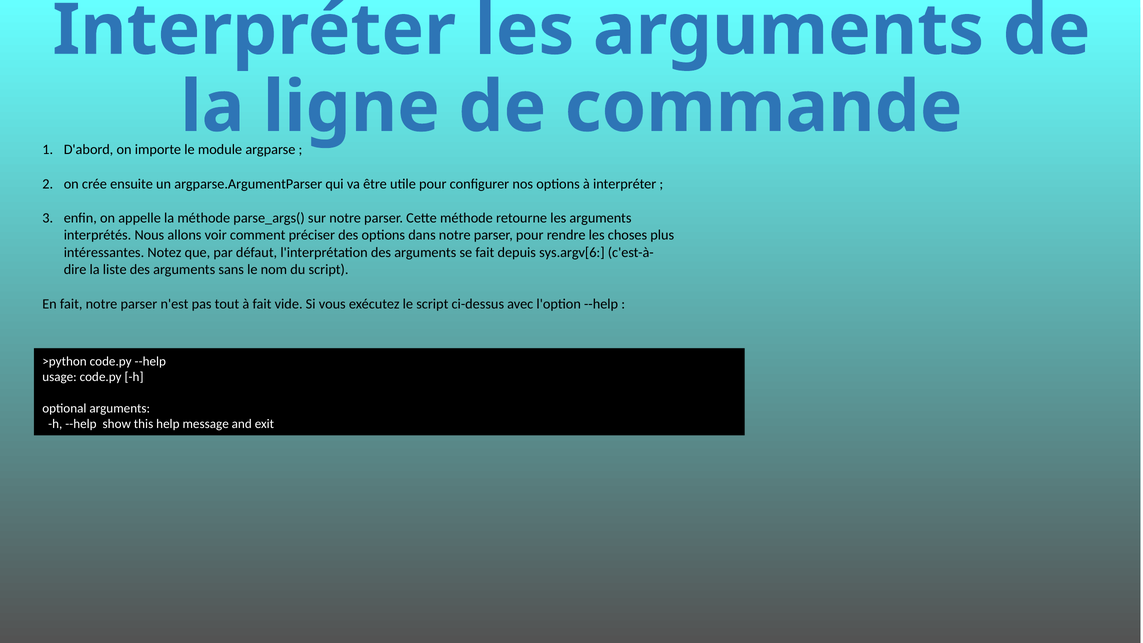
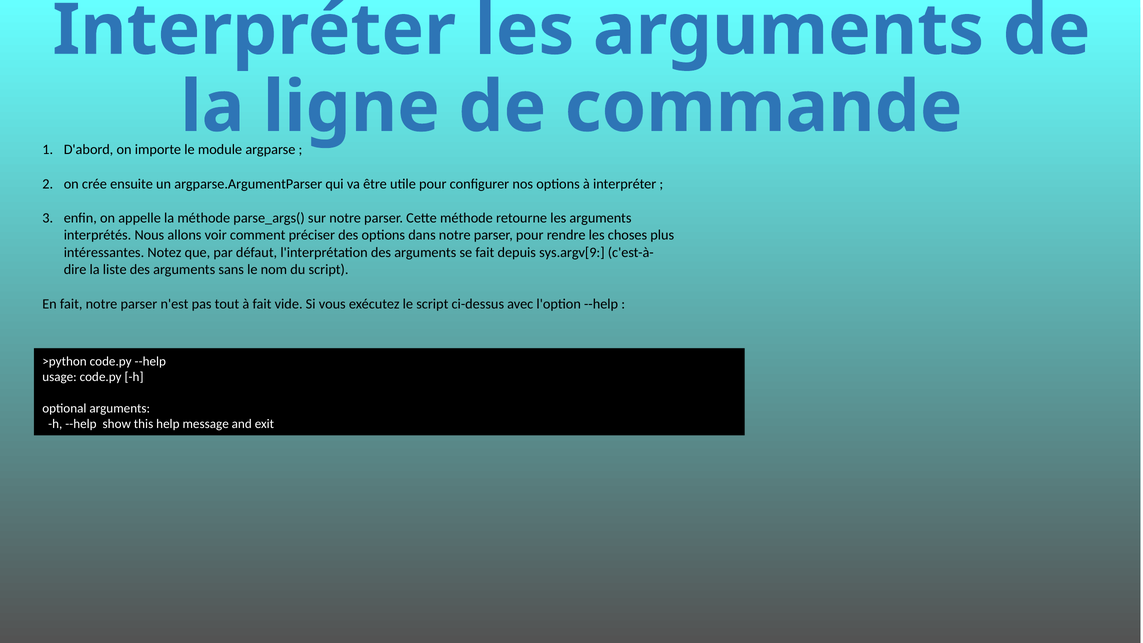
sys.argv[6: sys.argv[6 -> sys.argv[9 (572, 252)
